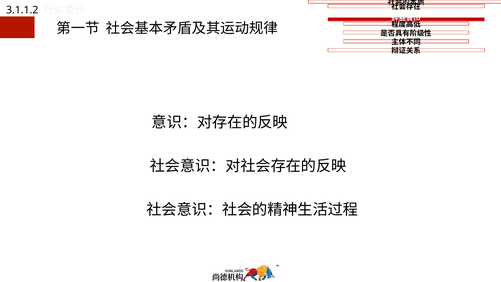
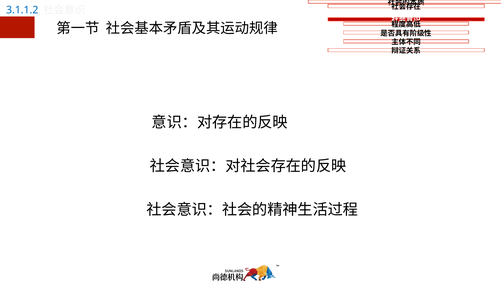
3.1.1.2 colour: black -> blue (22, 10)
